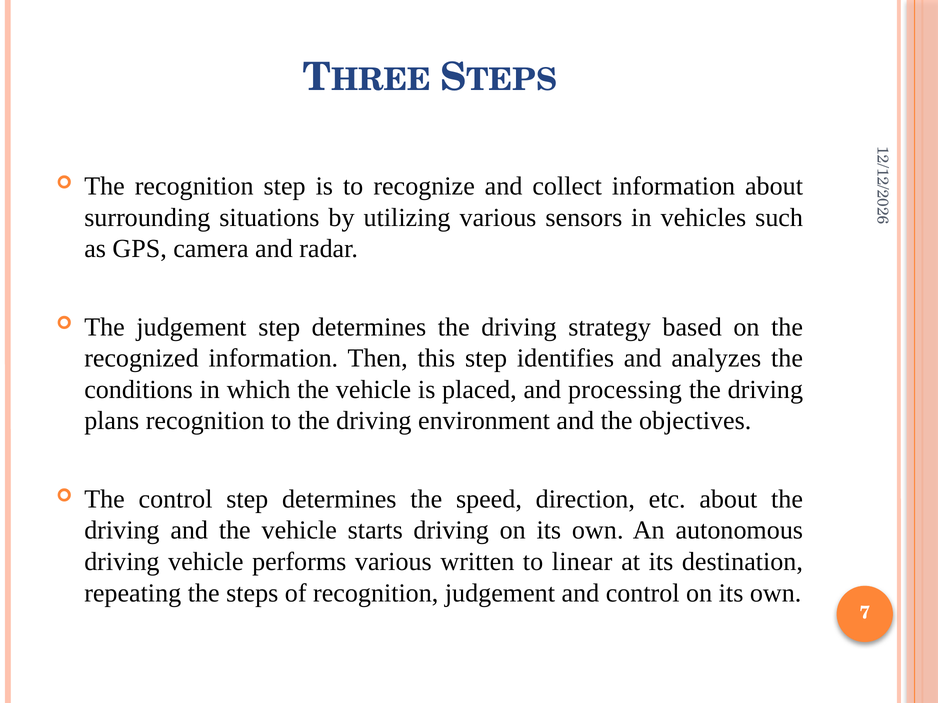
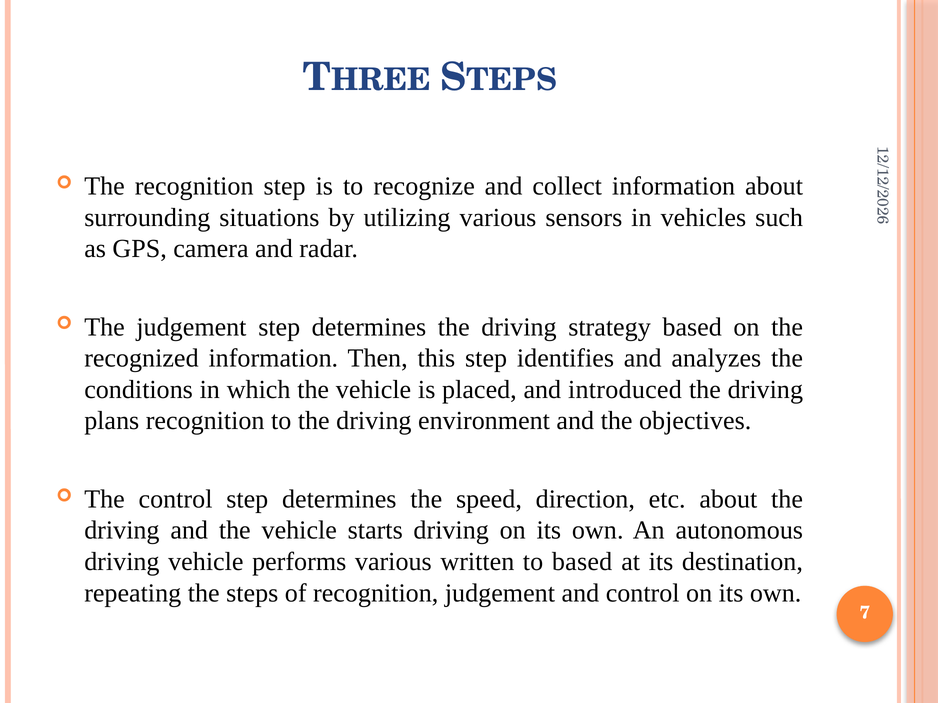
processing: processing -> introduced (625, 390)
to linear: linear -> based (582, 562)
